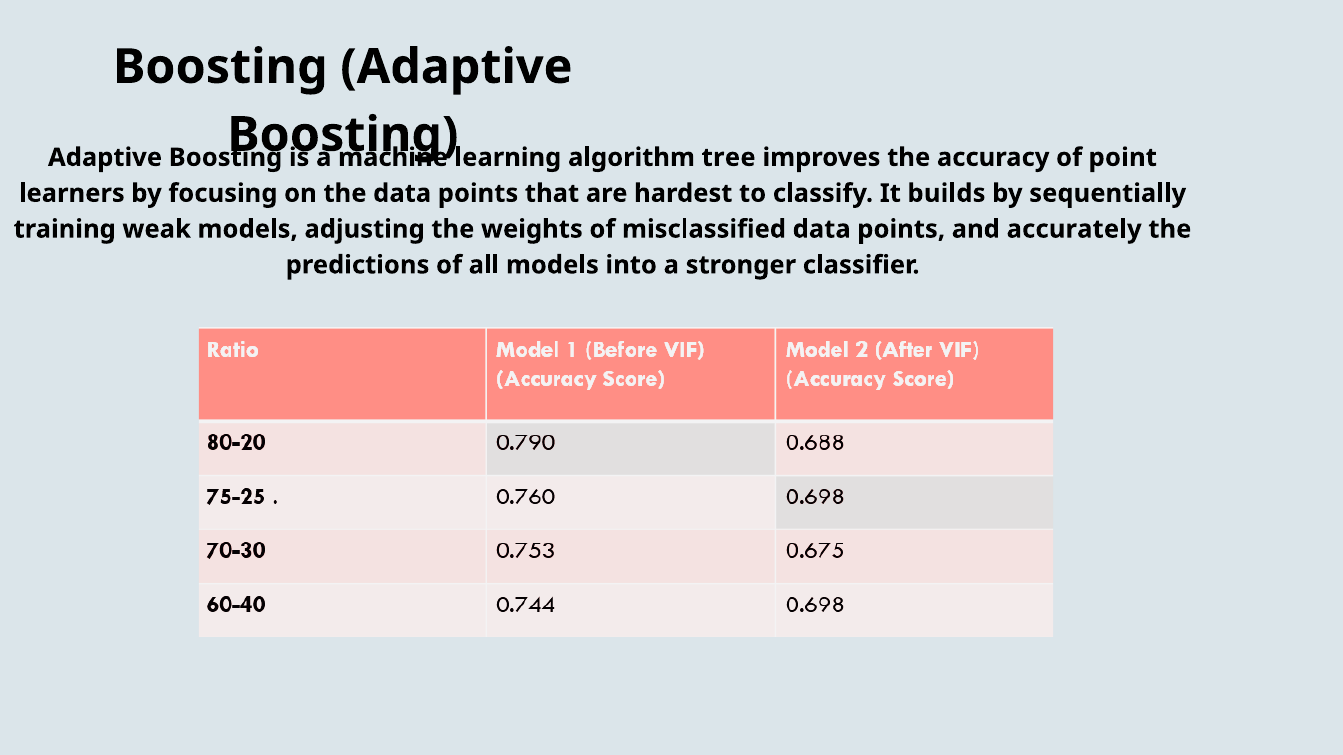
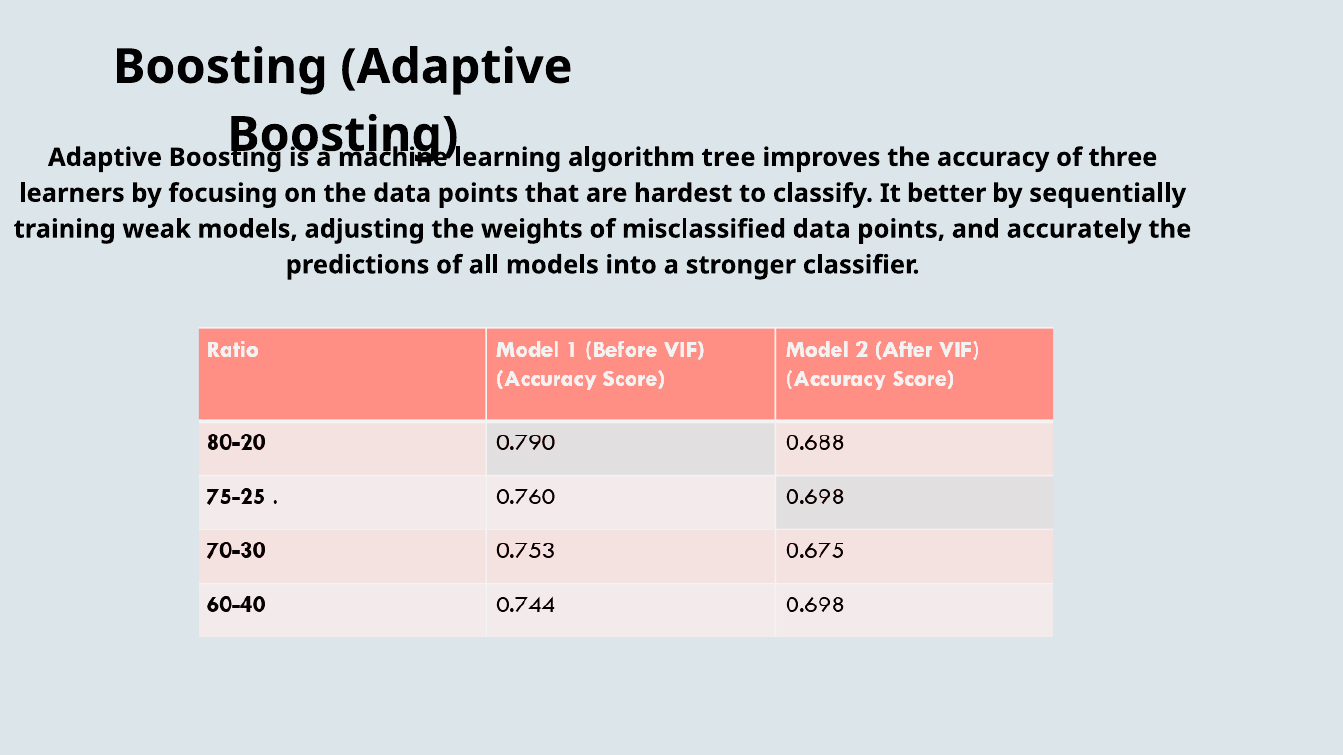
point: point -> three (1123, 158)
builds: builds -> better (947, 193)
